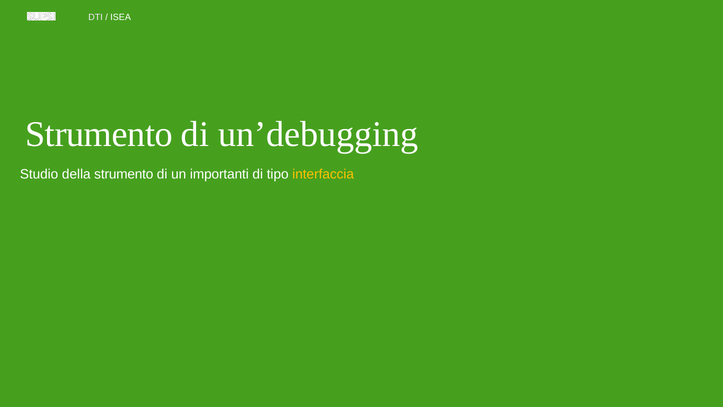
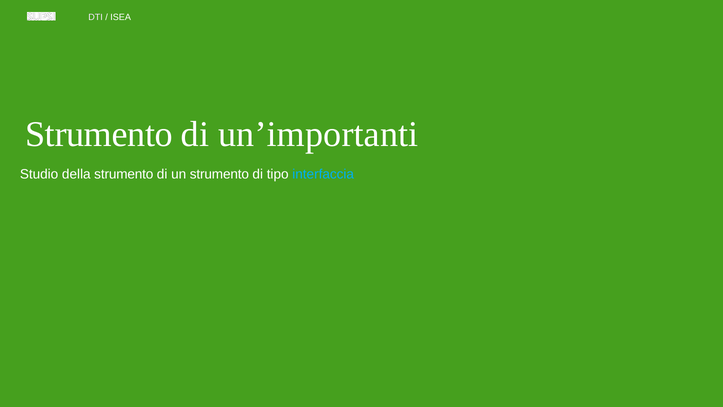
un’debugging: un’debugging -> un’importanti (318, 134)
un importanti: importanti -> strumento (219, 174)
interfaccia colour: yellow -> light blue (323, 174)
